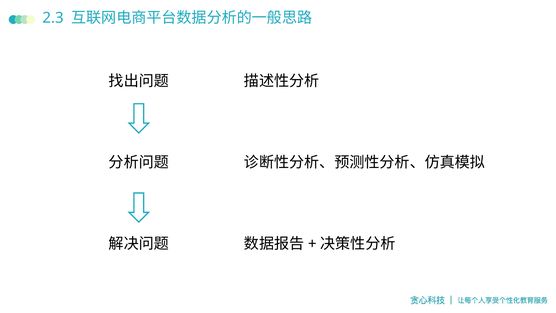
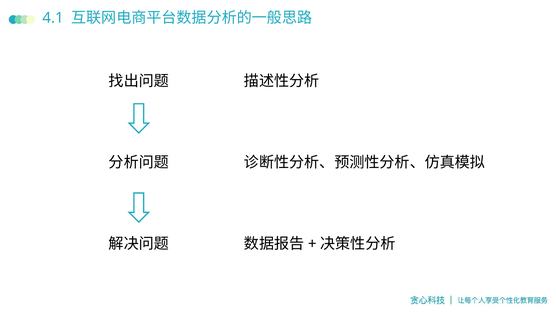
2.3: 2.3 -> 4.1 (53, 18)
